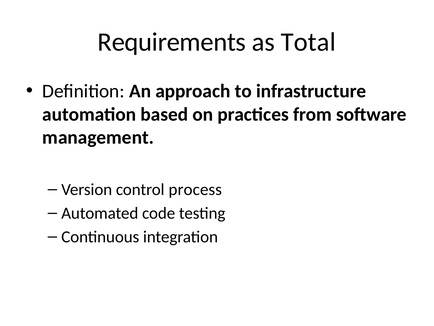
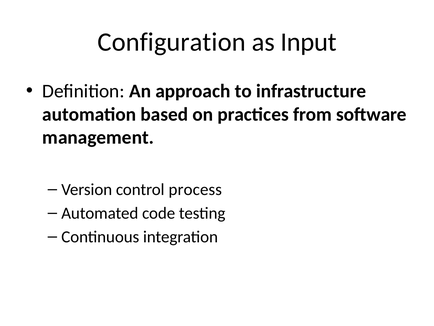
Requirements: Requirements -> Configuration (172, 42)
Total: Total -> Input (308, 42)
